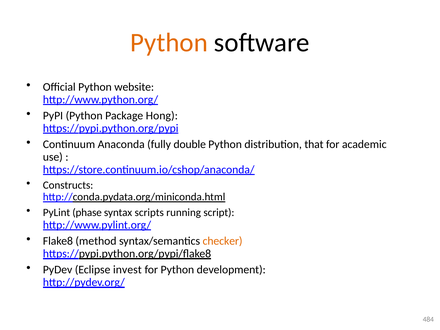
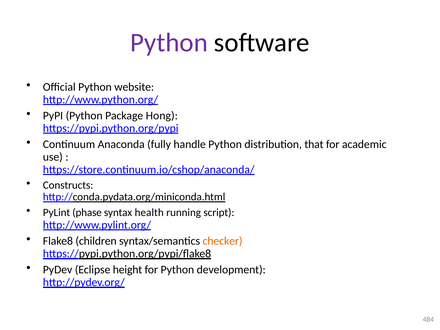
Python colour: orange -> purple (169, 43)
double: double -> handle (190, 144)
scripts: scripts -> health (149, 213)
method: method -> children (96, 241)
invest: invest -> height (128, 270)
